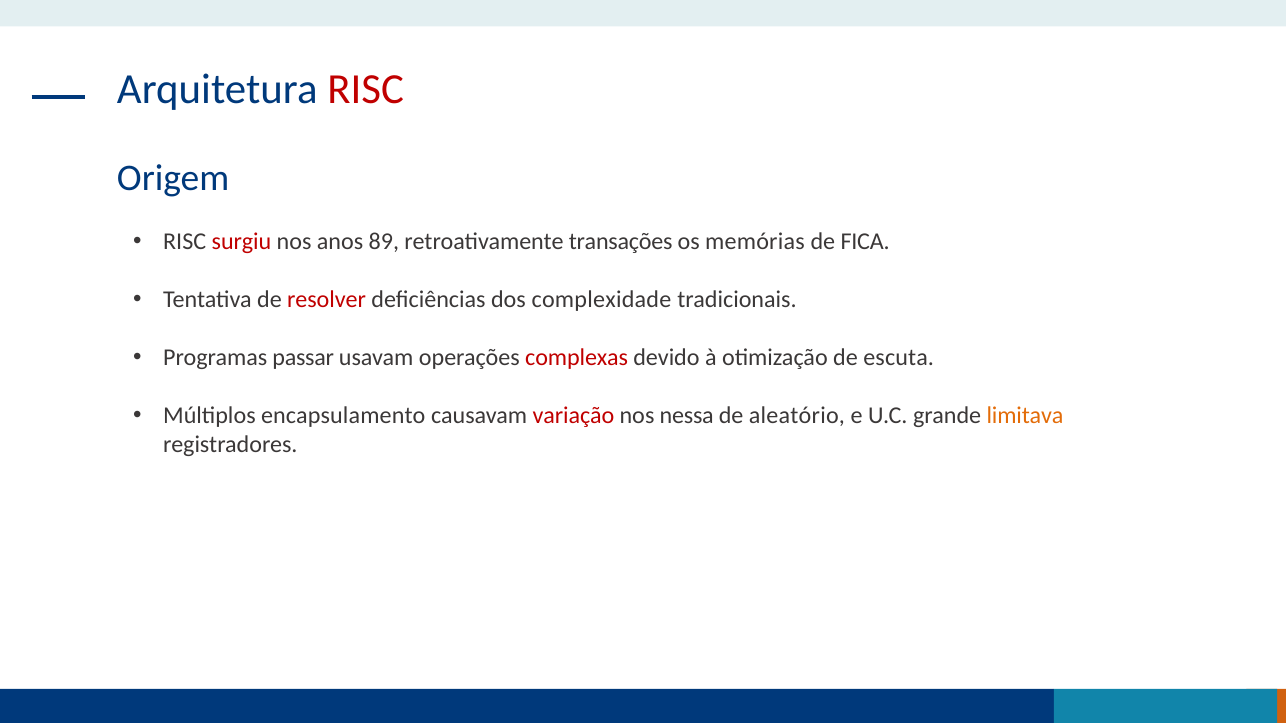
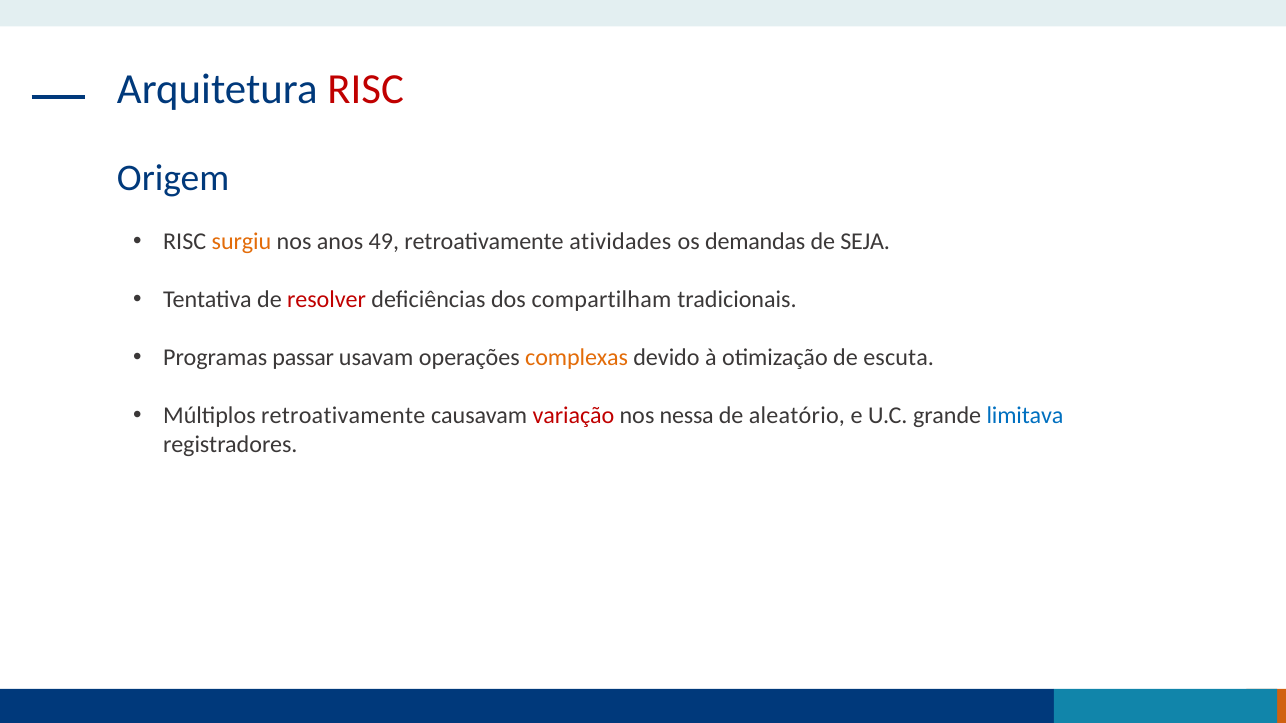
surgiu colour: red -> orange (241, 242)
89: 89 -> 49 (384, 242)
transações: transações -> atividades (620, 242)
memórias: memórias -> demandas (755, 242)
FICA: FICA -> SEJA (865, 242)
complexidade: complexidade -> compartilham (601, 300)
complexas colour: red -> orange (577, 358)
Múltiplos encapsulamento: encapsulamento -> retroativamente (343, 416)
limitava colour: orange -> blue (1025, 416)
